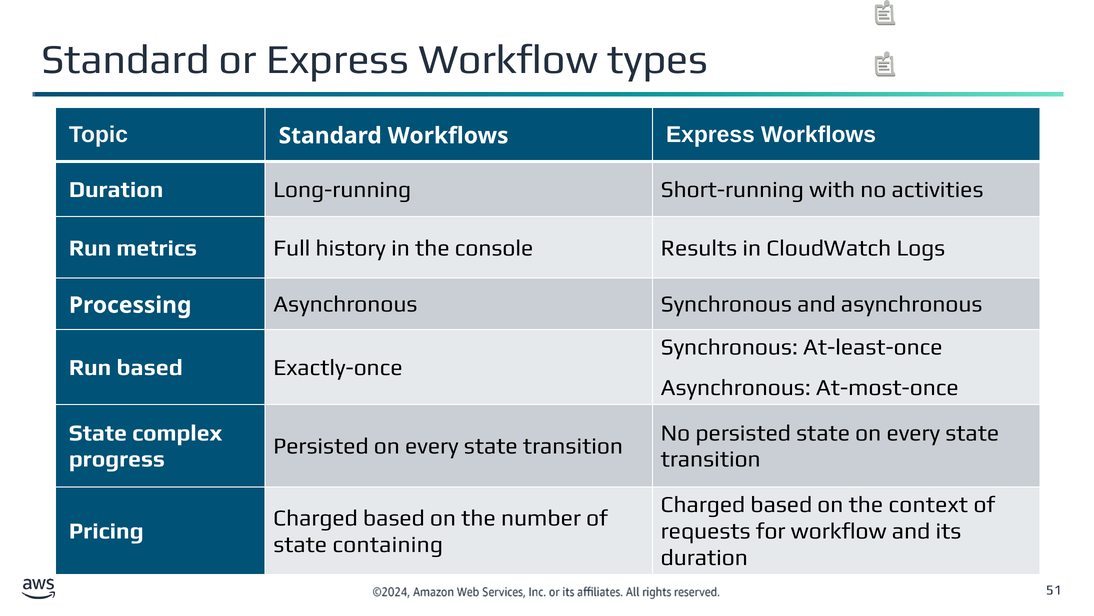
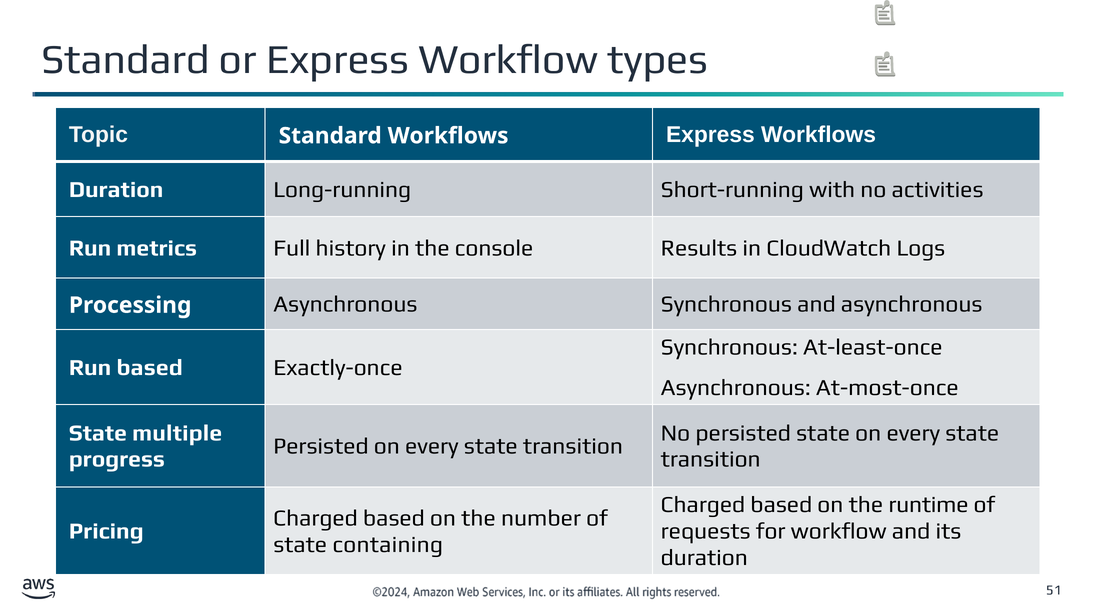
complex: complex -> multiple (177, 433)
context: context -> runtime (928, 504)
